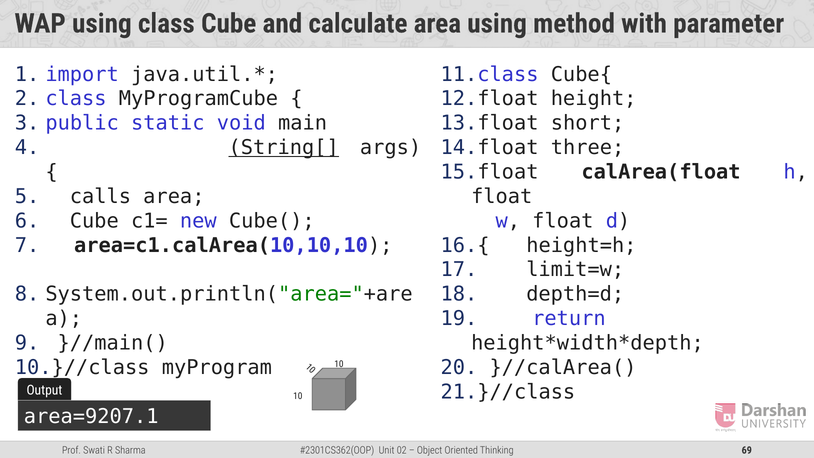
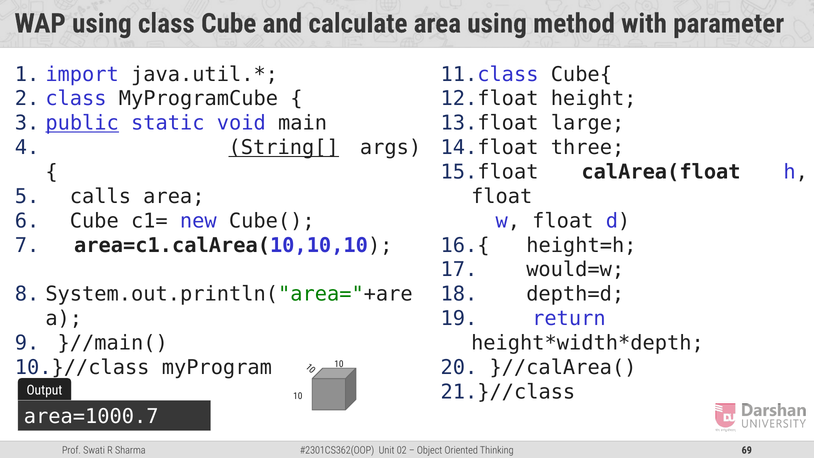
public underline: none -> present (82, 123)
short: short -> large (588, 123)
limit=w: limit=w -> would=w (575, 270)
area=9207.1: area=9207.1 -> area=1000.7 (91, 417)
